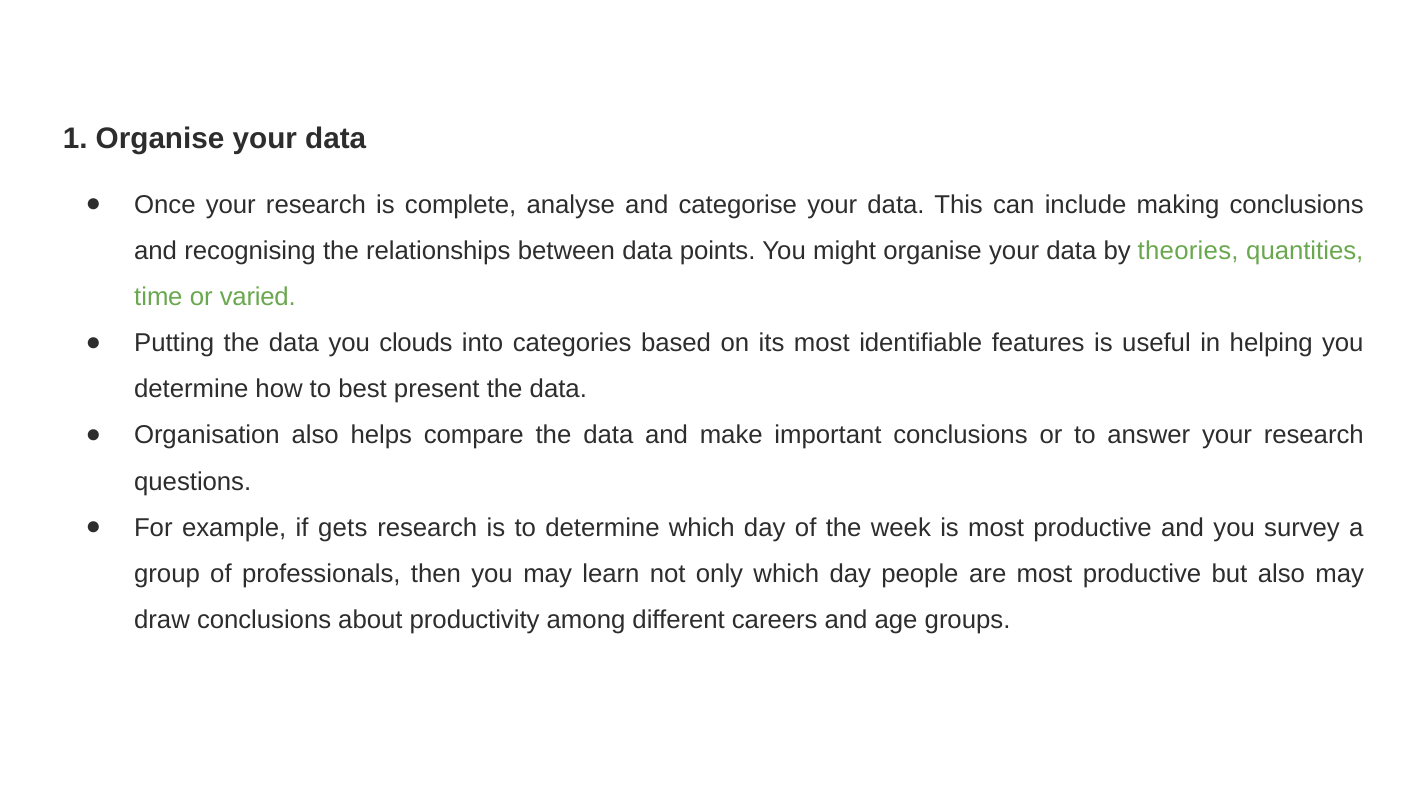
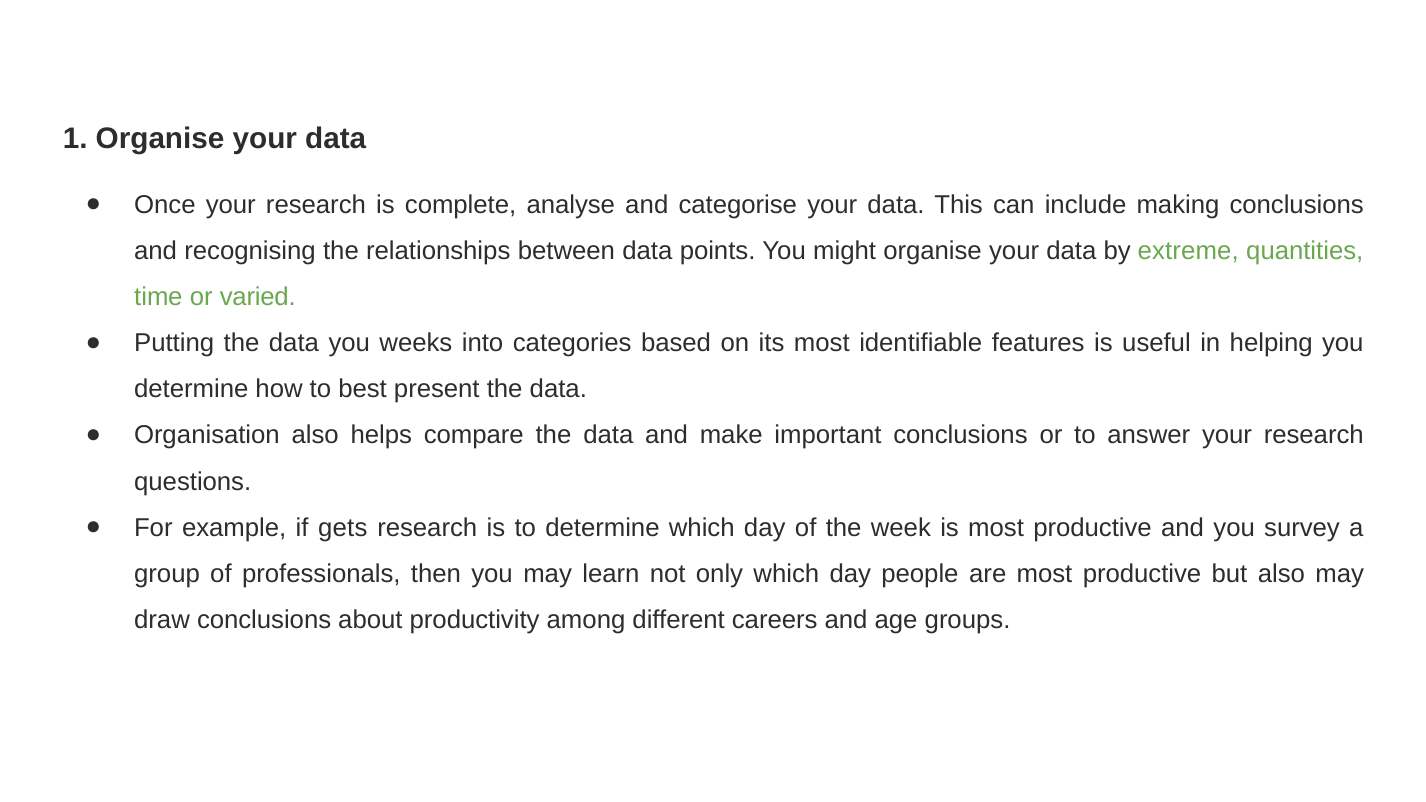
theories: theories -> extreme (1188, 251)
clouds: clouds -> weeks (416, 343)
